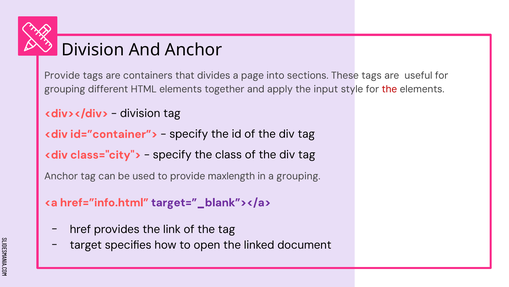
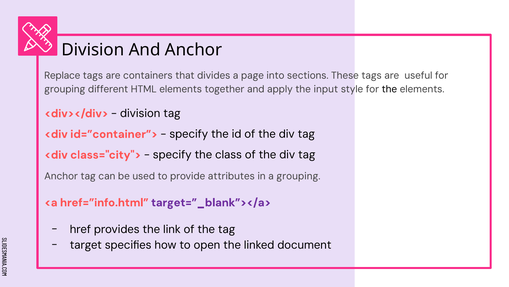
Provide: Provide -> Replace (62, 75)
the colour: red -> black (389, 89)
maxlength: maxlength -> attributes (231, 176)
